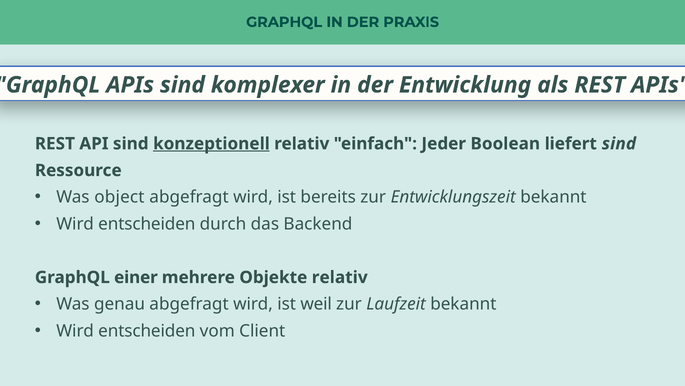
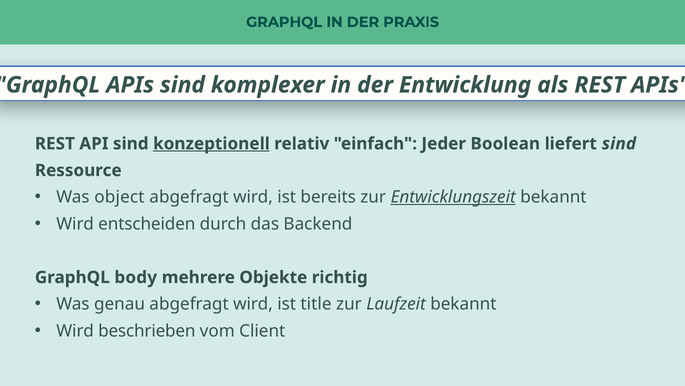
Entwicklungszeit underline: none -> present (453, 197)
einer: einer -> body (136, 277)
Objekte relativ: relativ -> richtig (340, 277)
weil: weil -> title (316, 304)
entscheiden: entscheiden -> beschrieben (147, 330)
